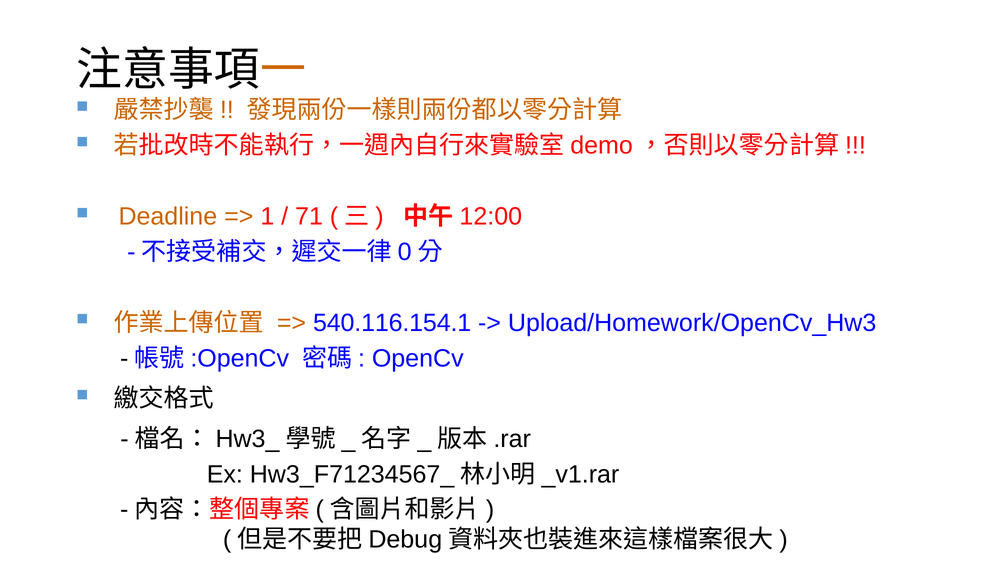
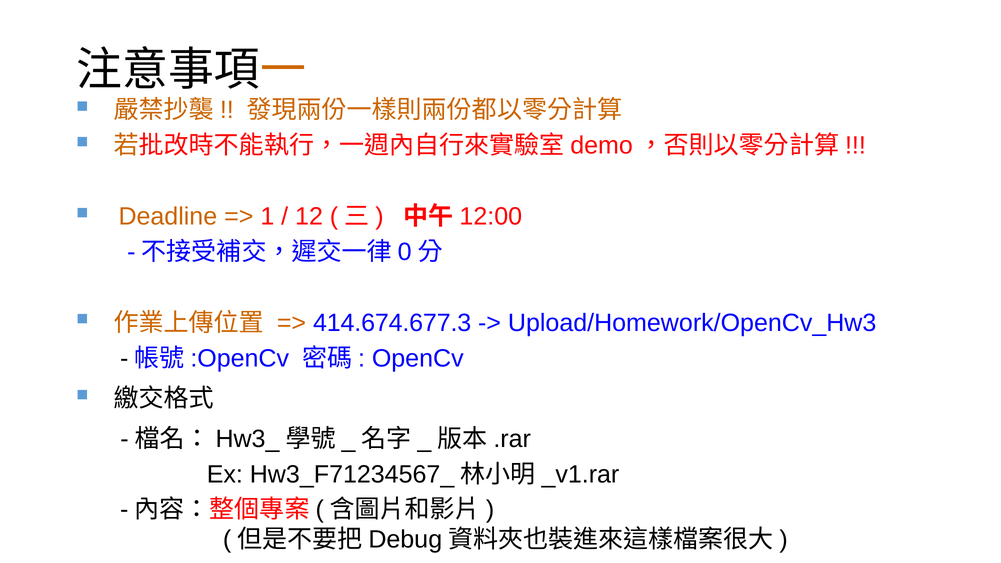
71: 71 -> 12 (309, 217)
540.116.154.1: 540.116.154.1 -> 414.674.677.3 (392, 323)
